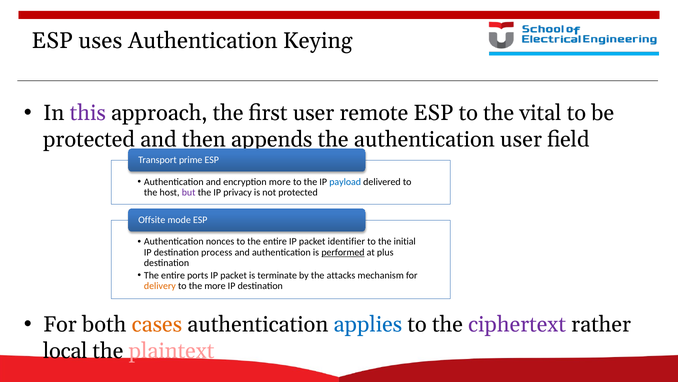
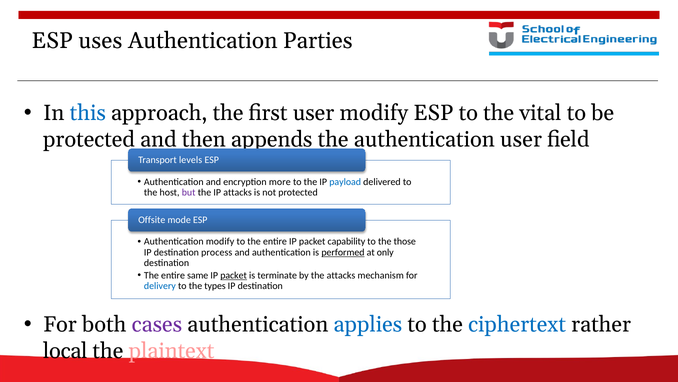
Keying: Keying -> Parties (318, 41)
this colour: purple -> blue (88, 113)
user remote: remote -> modify (374, 113)
prime: prime -> levels (191, 160)
IP privacy: privacy -> attacks (238, 192)
Authentication nonces: nonces -> modify (220, 241)
identifier: identifier -> capability (346, 241)
initial: initial -> those (405, 241)
plus: plus -> only (385, 252)
ports: ports -> same (198, 275)
packet underline: none -> present (234, 275)
delivery colour: orange -> blue (160, 286)
the more: more -> types (215, 286)
cases colour: orange -> purple (157, 324)
ciphertext colour: purple -> blue (517, 324)
